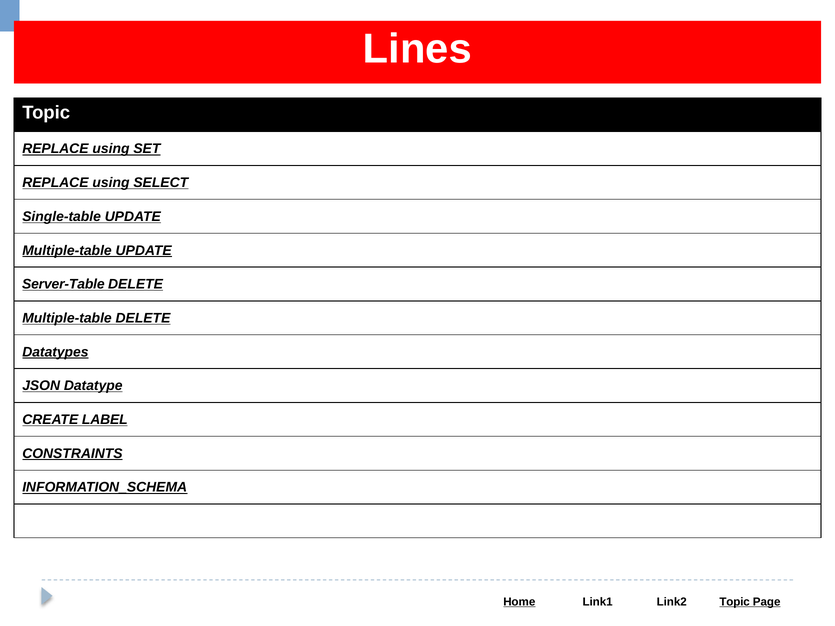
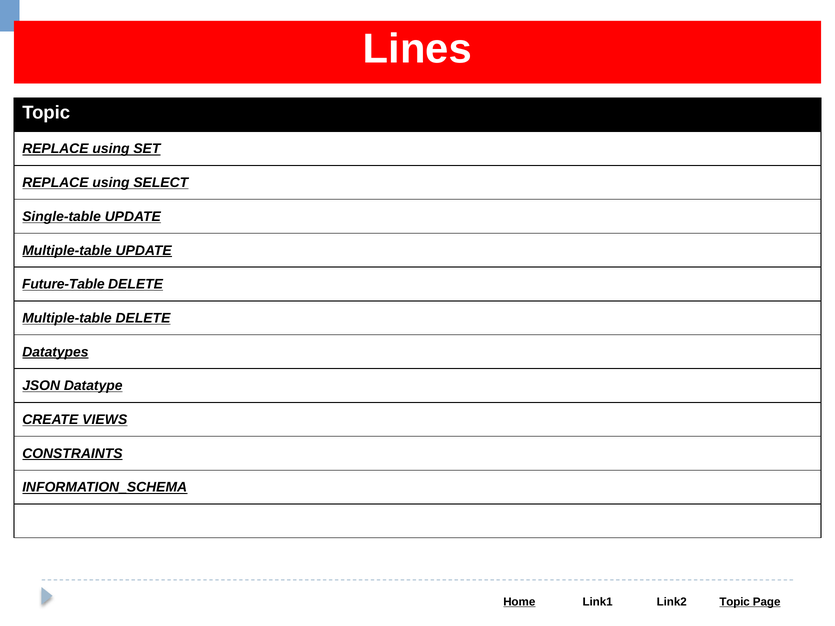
Server-Table: Server-Table -> Future-Table (63, 284)
LABEL: LABEL -> VIEWS (105, 420)
